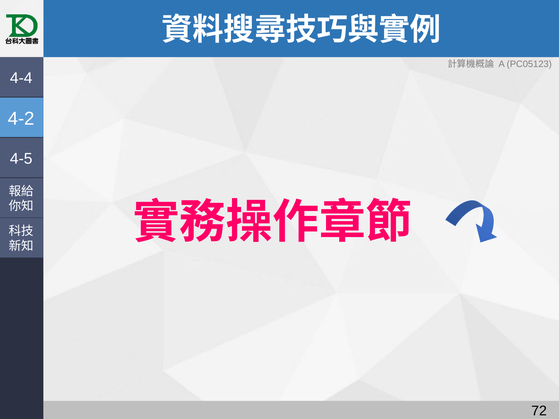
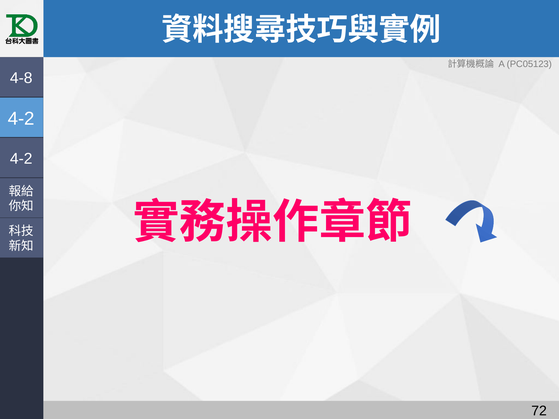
4-4: 4-4 -> 4-8 (21, 78)
4-5: 4-5 -> 4-2 (21, 159)
